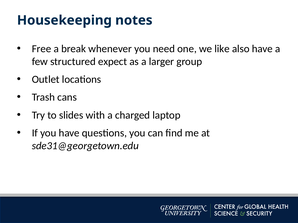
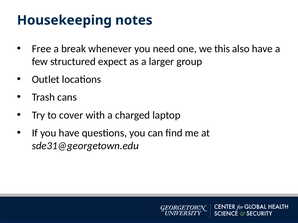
like: like -> this (222, 49)
slides: slides -> cover (71, 115)
